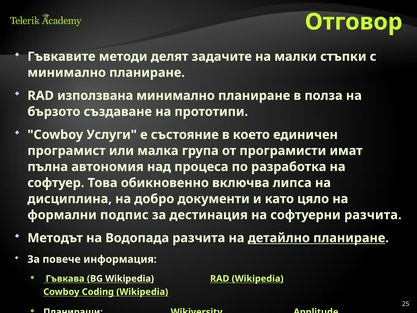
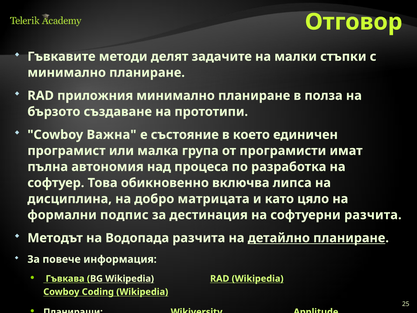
използвана: използвана -> приложния (95, 96)
Услуги: Услуги -> Важна (112, 135)
документи: документи -> матрицата (214, 199)
